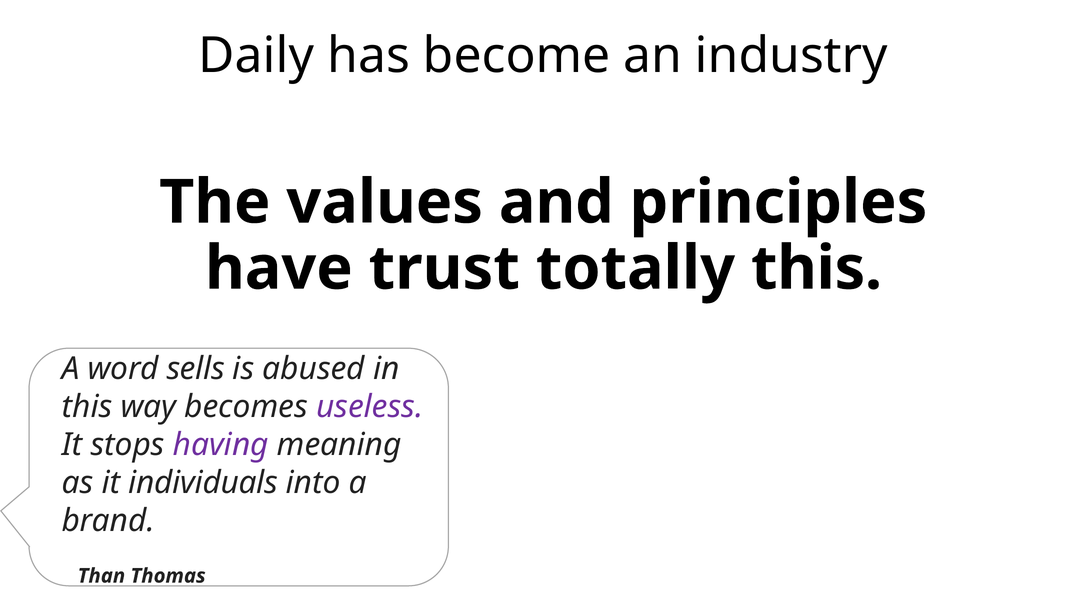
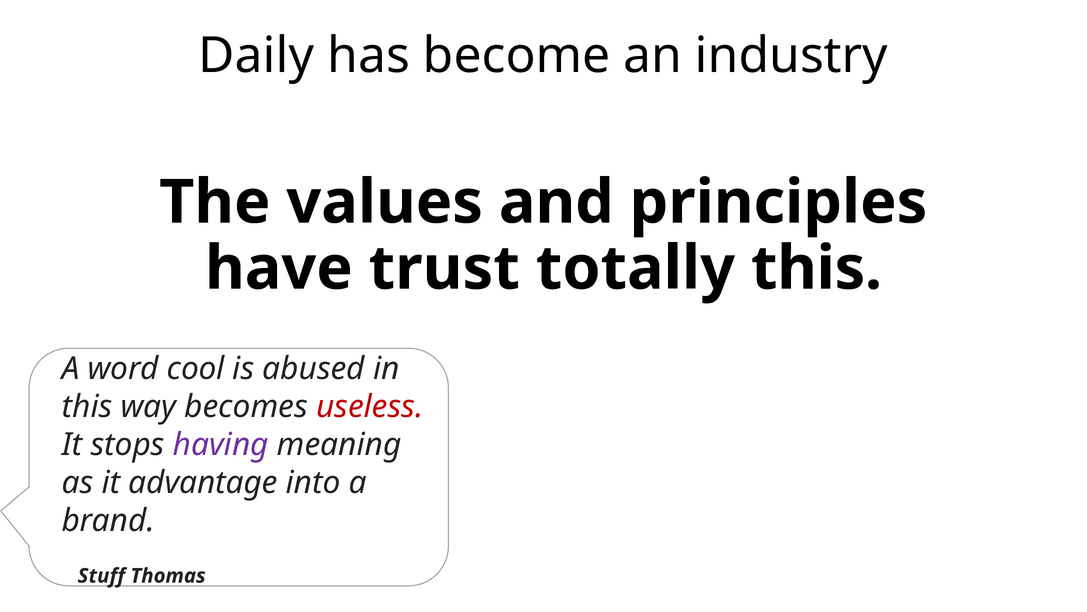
sells: sells -> cool (196, 368)
useless colour: purple -> red (370, 406)
individuals: individuals -> advantage (203, 482)
Than: Than -> Stuff (101, 575)
